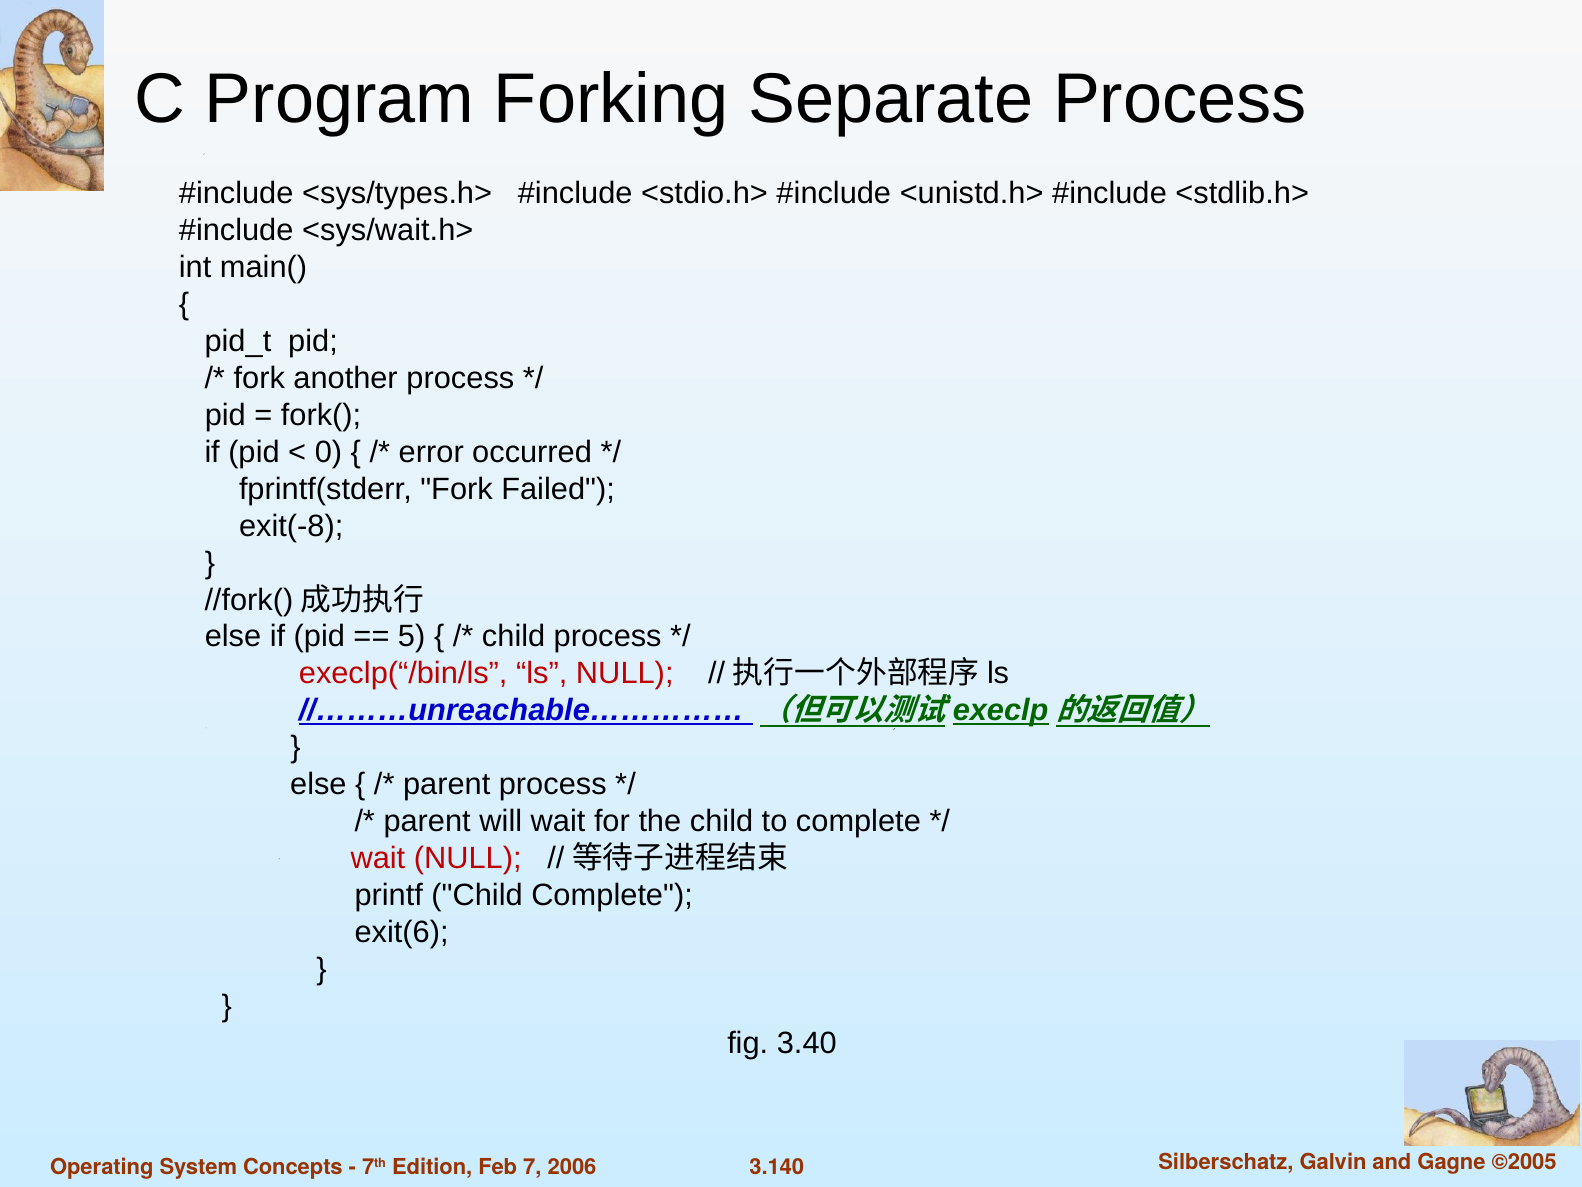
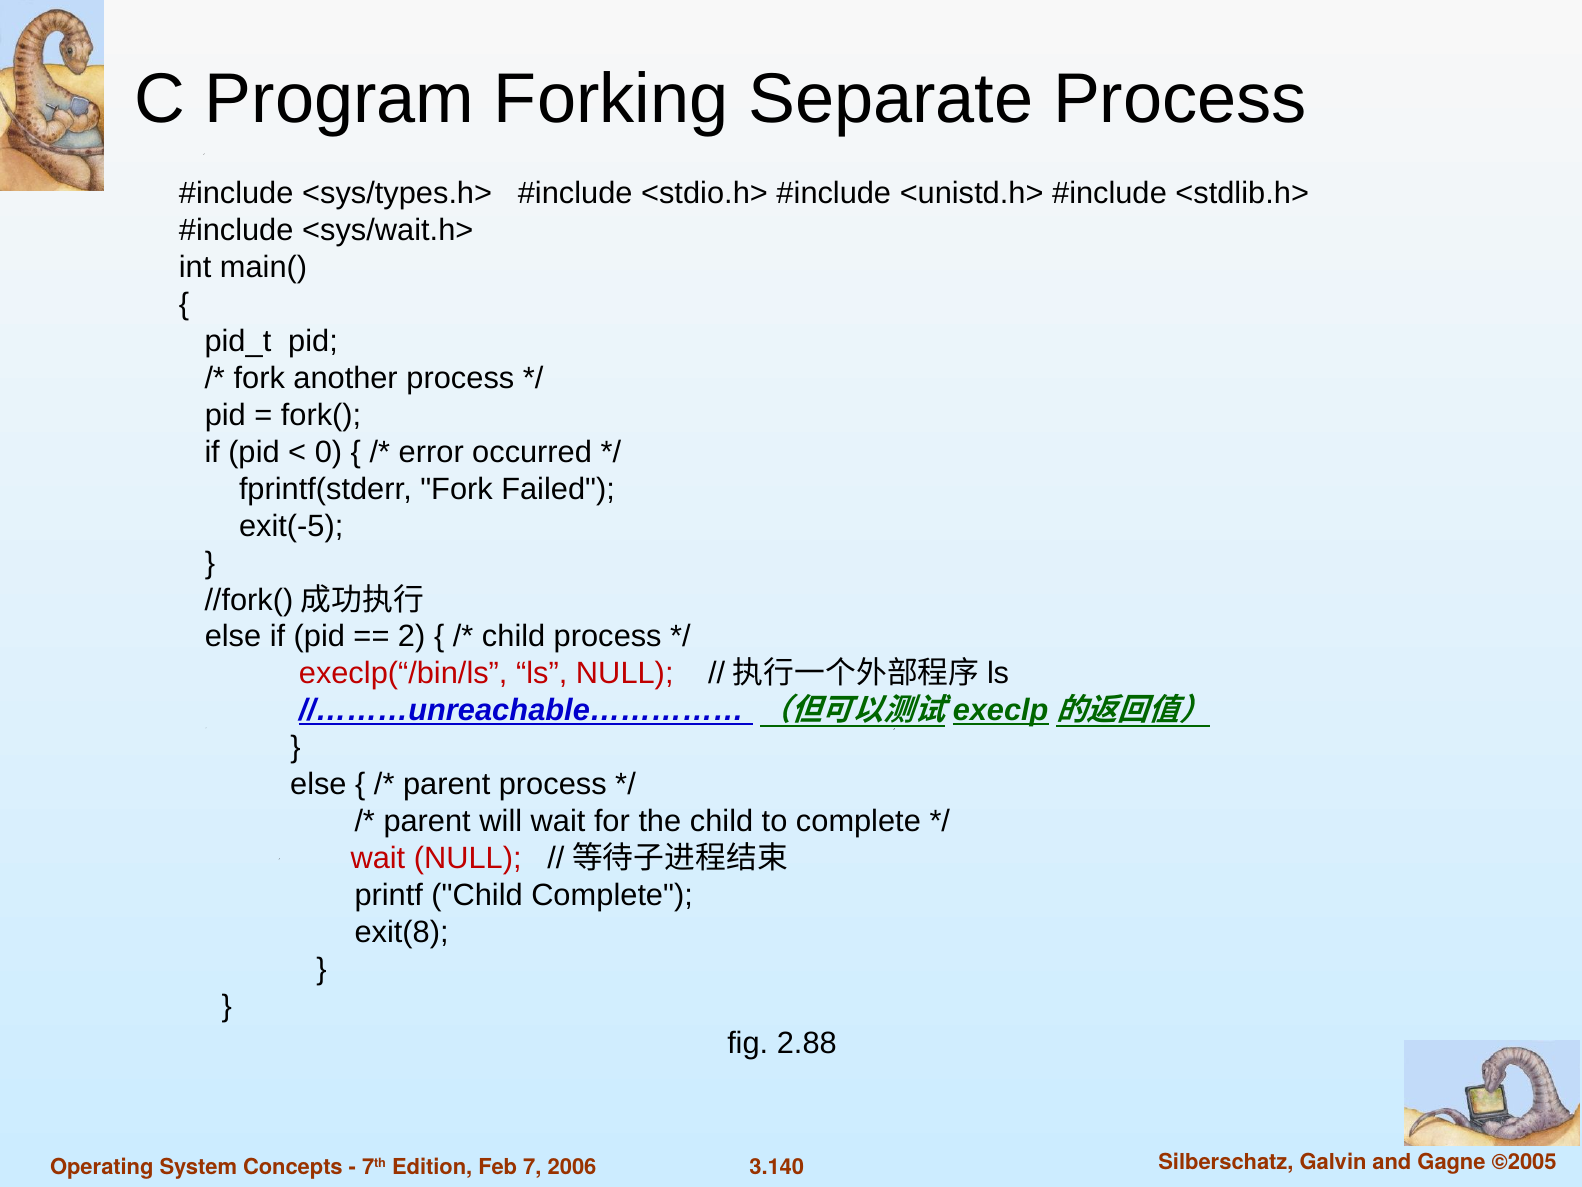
exit(-8: exit(-8 -> exit(-5 (291, 526)
5: 5 -> 2 (412, 637)
exit(6: exit(6 -> exit(8 (402, 932)
3.40: 3.40 -> 2.88 (807, 1043)
